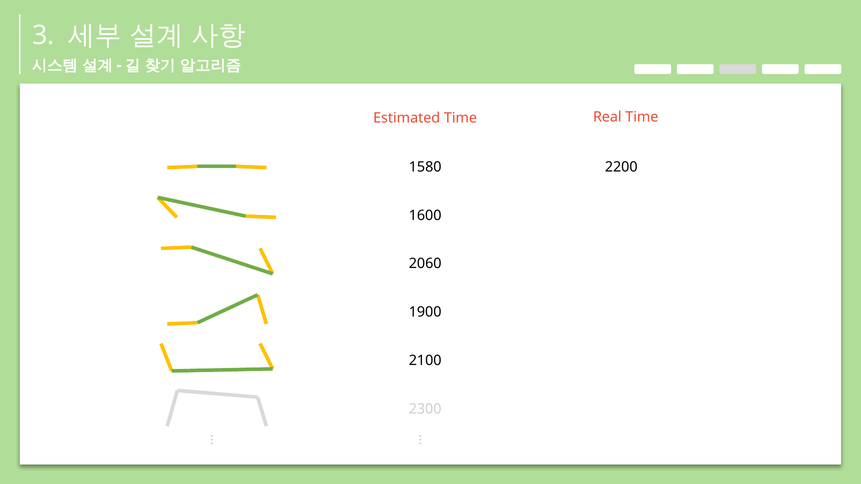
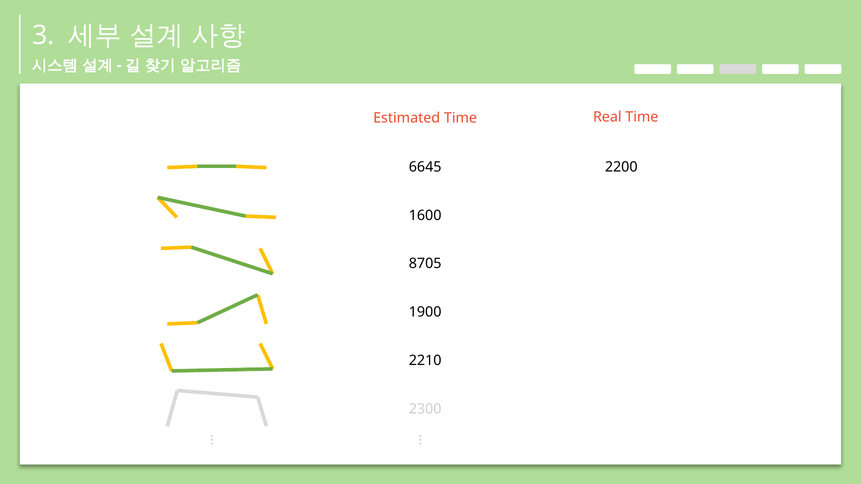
1580: 1580 -> 6645 (425, 167)
2060: 2060 -> 8705 (425, 264)
2100: 2100 -> 2210 (425, 361)
